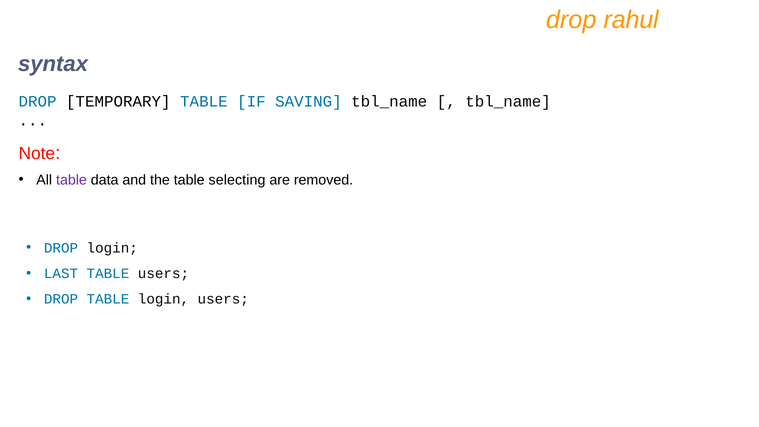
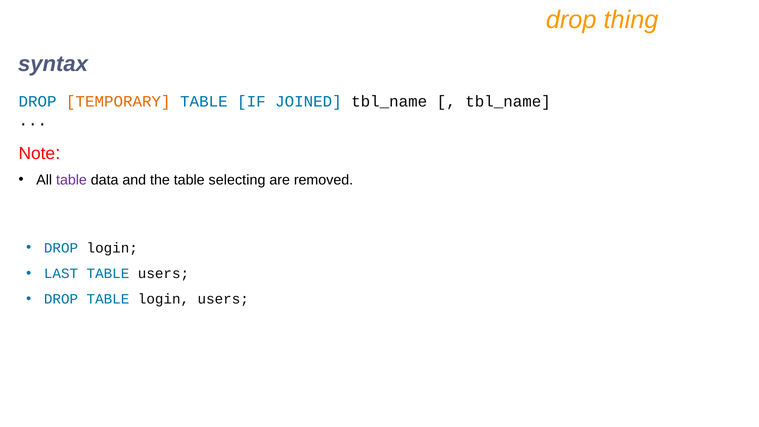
rahul: rahul -> thing (631, 20)
TEMPORARY colour: black -> orange (118, 102)
SAVING: SAVING -> JOINED (308, 102)
